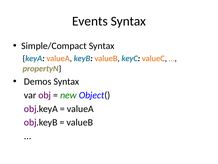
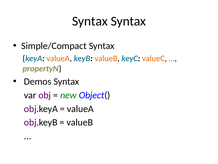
Events: Events -> Syntax (90, 21)
